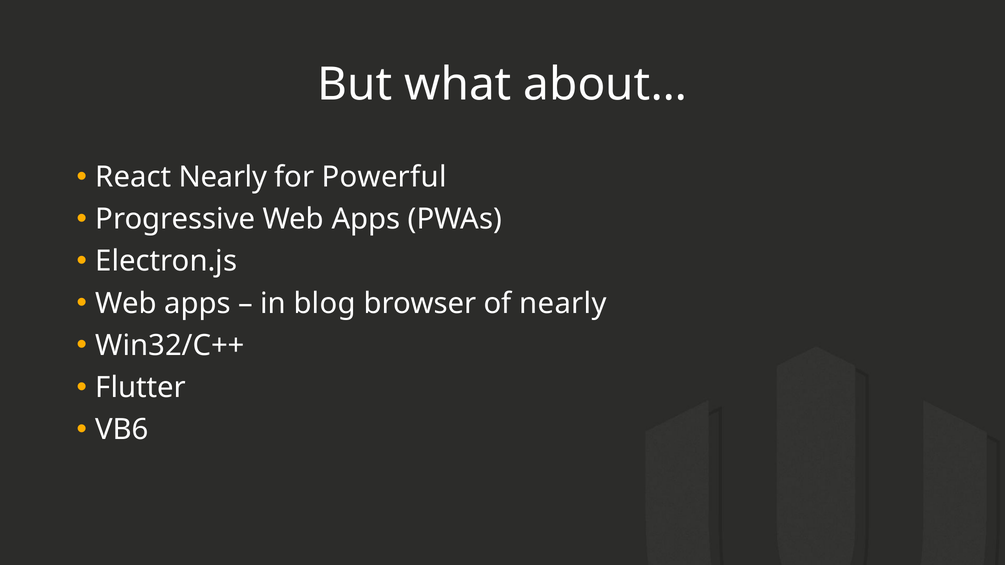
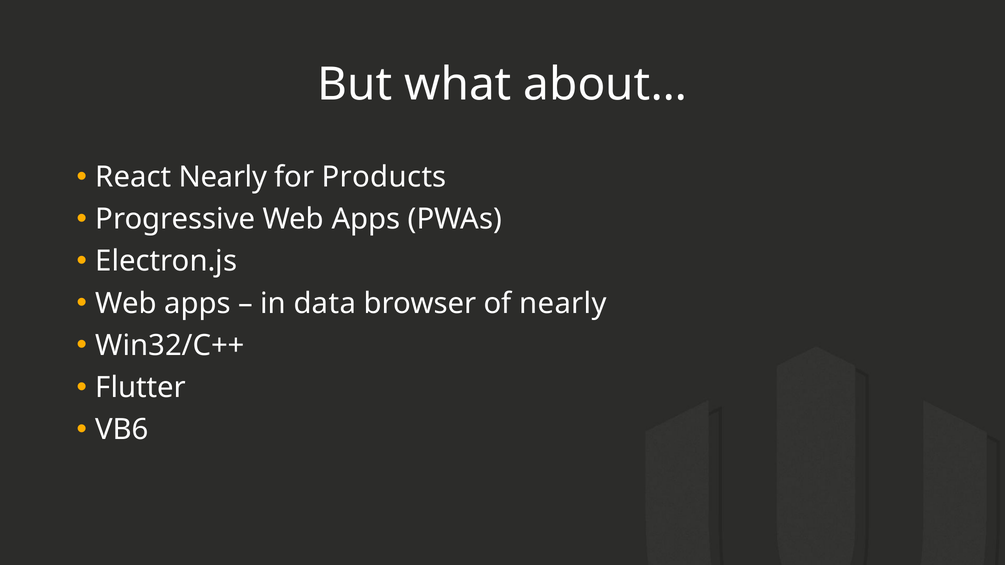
Powerful: Powerful -> Products (384, 177)
blog: blog -> data (325, 304)
